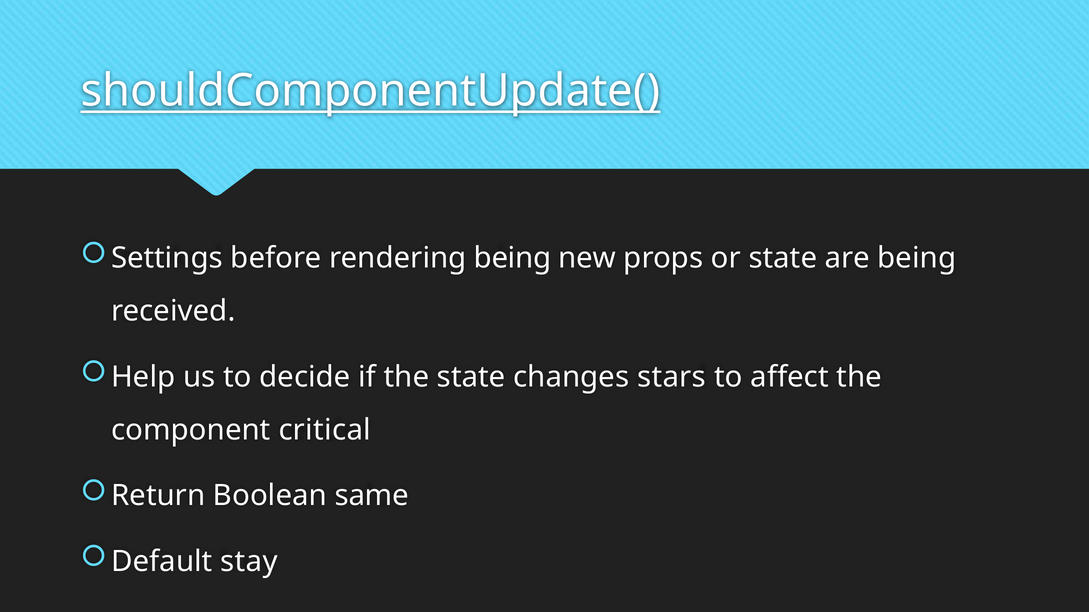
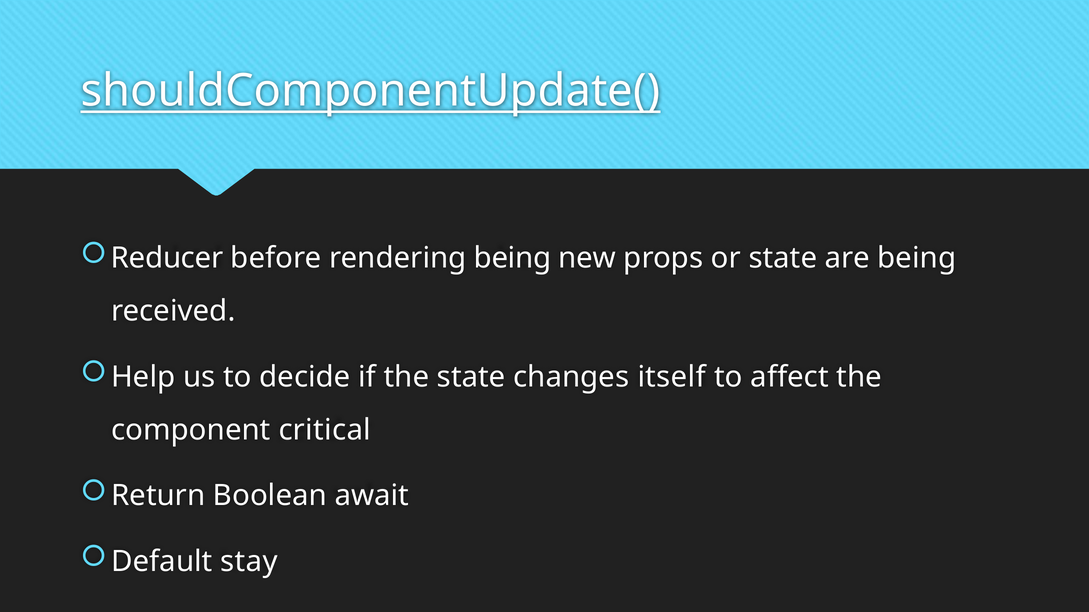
Settings: Settings -> Reducer (167, 258)
stars: stars -> itself (672, 377)
same: same -> await (372, 496)
